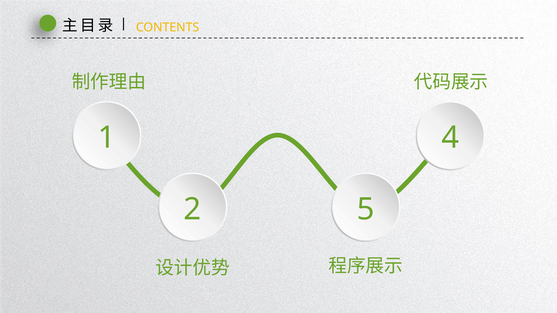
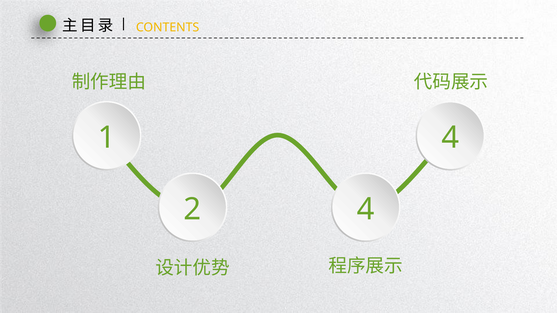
2 5: 5 -> 4 (366, 209)
